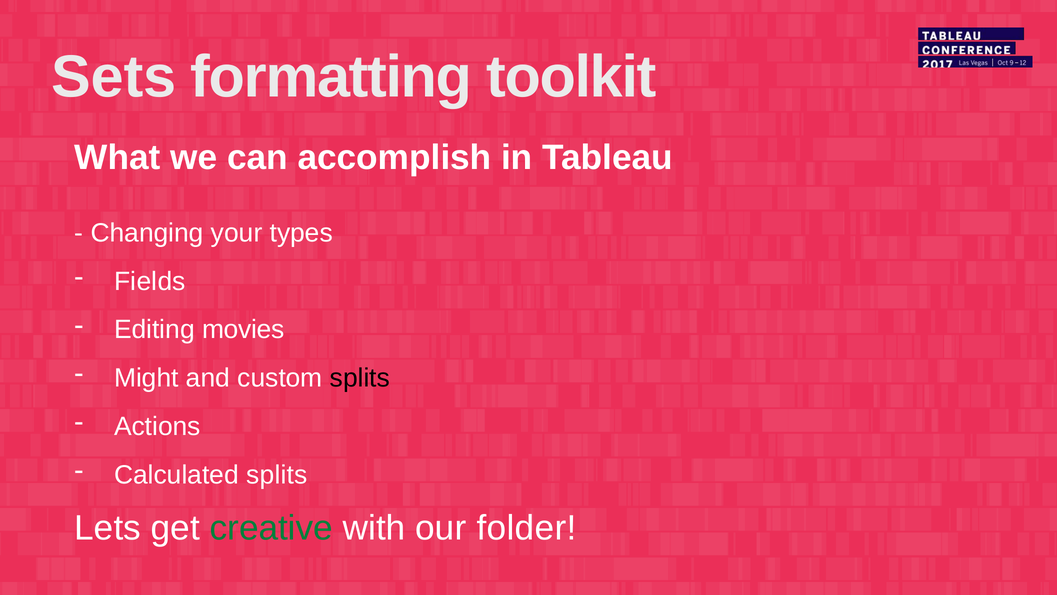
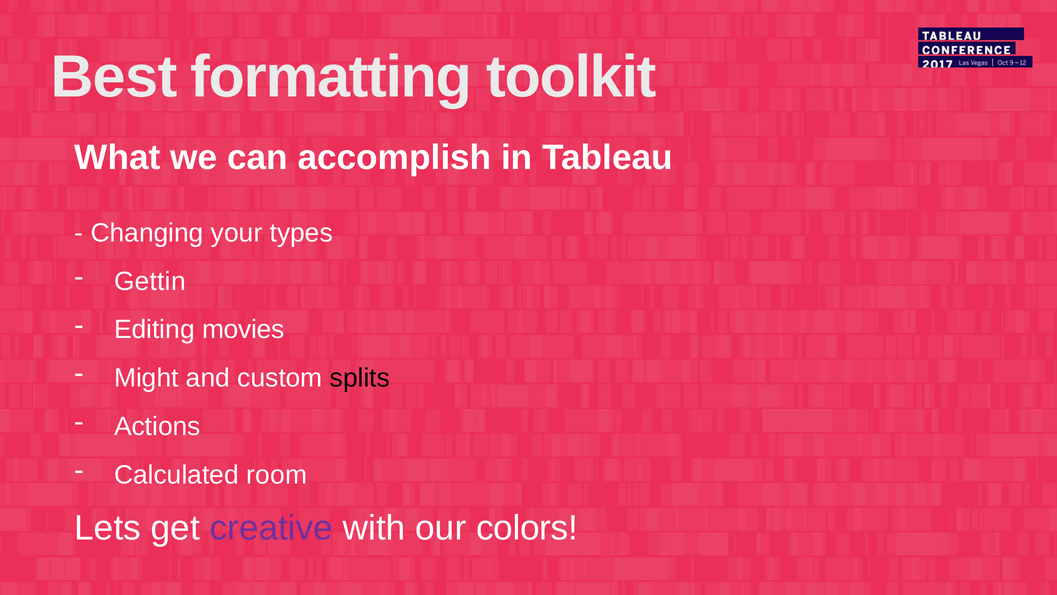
Sets: Sets -> Best (114, 77)
Fields: Fields -> Gettin (150, 281)
Calculated splits: splits -> room (277, 475)
creative colour: green -> purple (271, 528)
folder: folder -> colors (527, 528)
